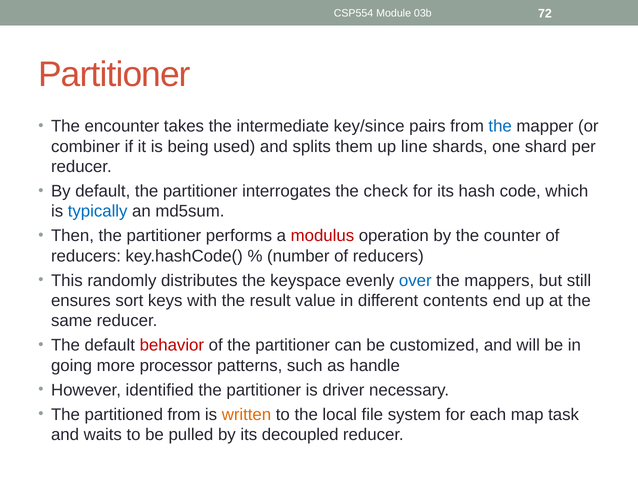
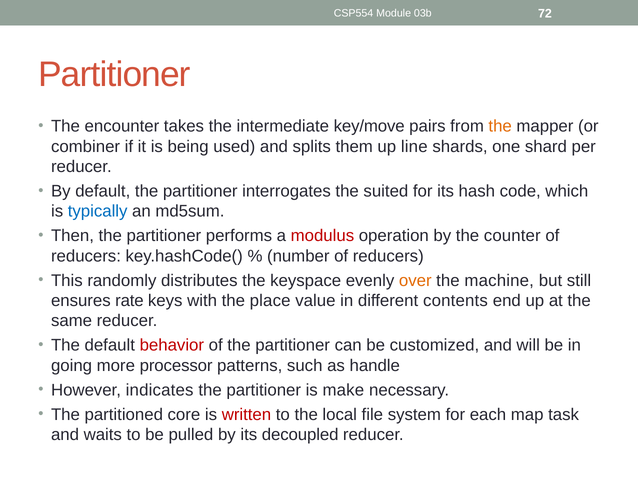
key/since: key/since -> key/move (369, 126)
the colour: blue -> orange (500, 126)
check: check -> suited (386, 191)
over colour: blue -> orange (415, 280)
mappers: mappers -> machine (499, 280)
sort: sort -> rate (129, 300)
result: result -> place (270, 300)
identified: identified -> indicates (160, 390)
driver: driver -> make (343, 390)
partitioned from: from -> core (184, 414)
written colour: orange -> red (246, 414)
